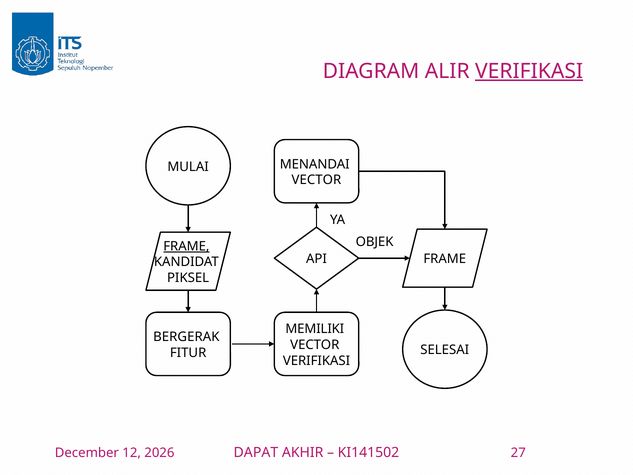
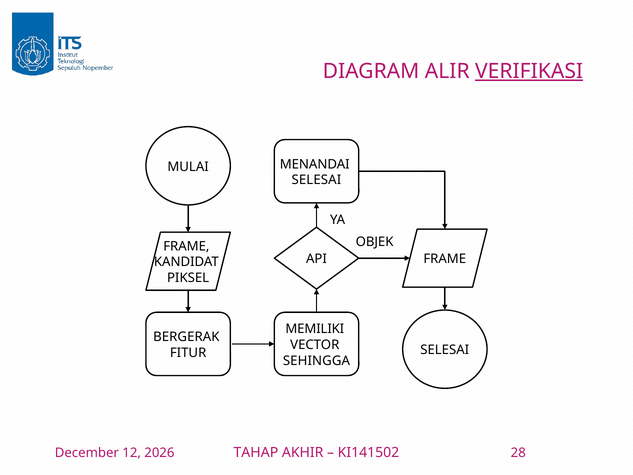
VECTOR: VECTOR -> SELESAI (316, 180)
FRAME underline: present -> none (186, 246)
VERIFIKASI: VERIFIKASI -> SEHINGGA (316, 360)
DAPAT: DAPAT -> TAHAP (256, 453)
27: 27 -> 28 (518, 452)
